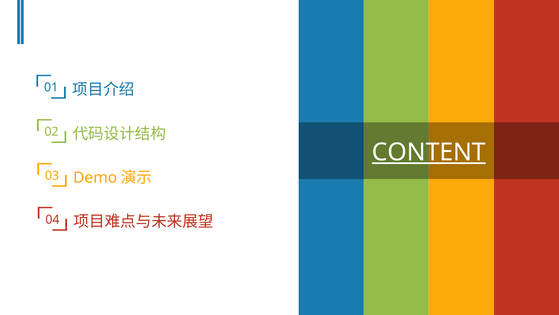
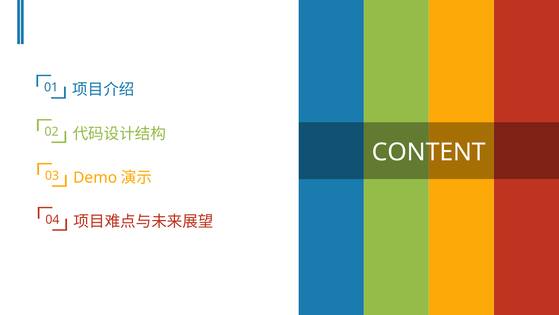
CONTENT underline: present -> none (429, 152)
